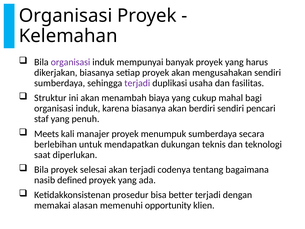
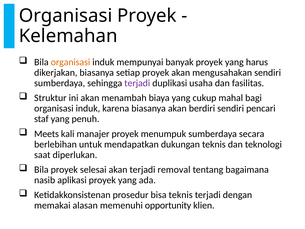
organisasi colour: purple -> orange (70, 62)
codenya: codenya -> removal (174, 169)
defined: defined -> aplikasi (72, 180)
bisa better: better -> teknis (181, 195)
